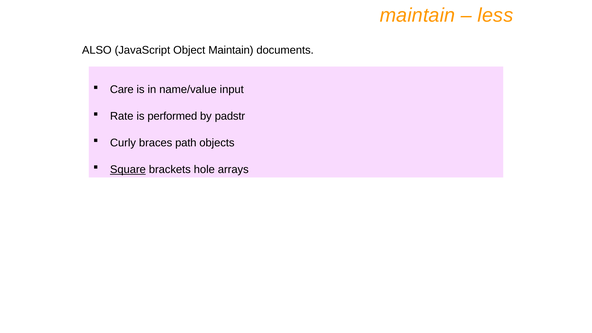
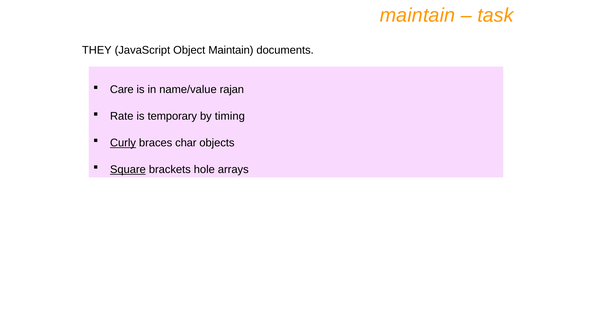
less: less -> task (495, 15)
ALSO: ALSO -> THEY (97, 50)
input: input -> rajan (232, 90)
performed: performed -> temporary (172, 116)
padstr: padstr -> timing (230, 116)
Curly underline: none -> present (123, 143)
path: path -> char (186, 143)
